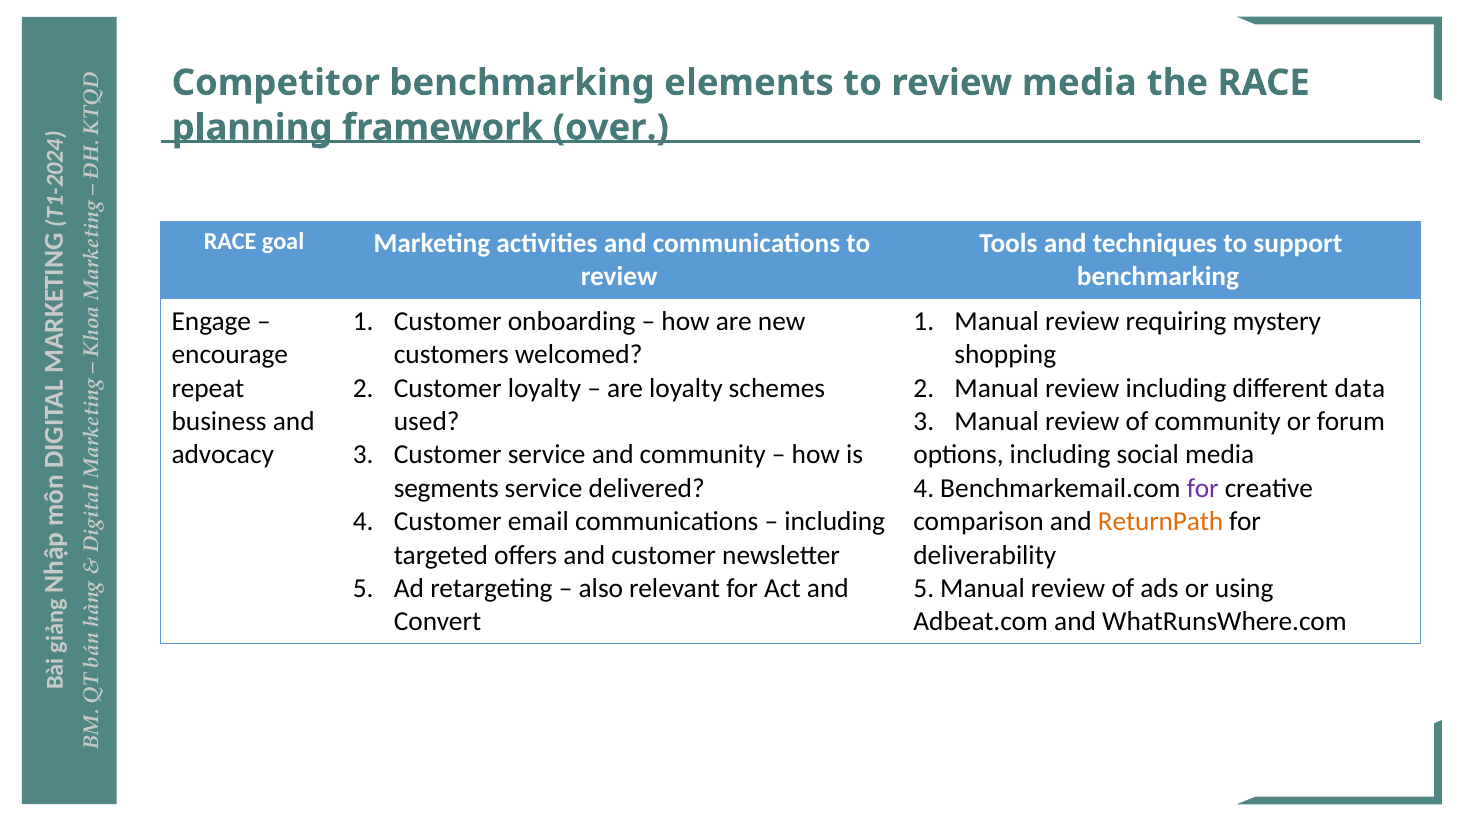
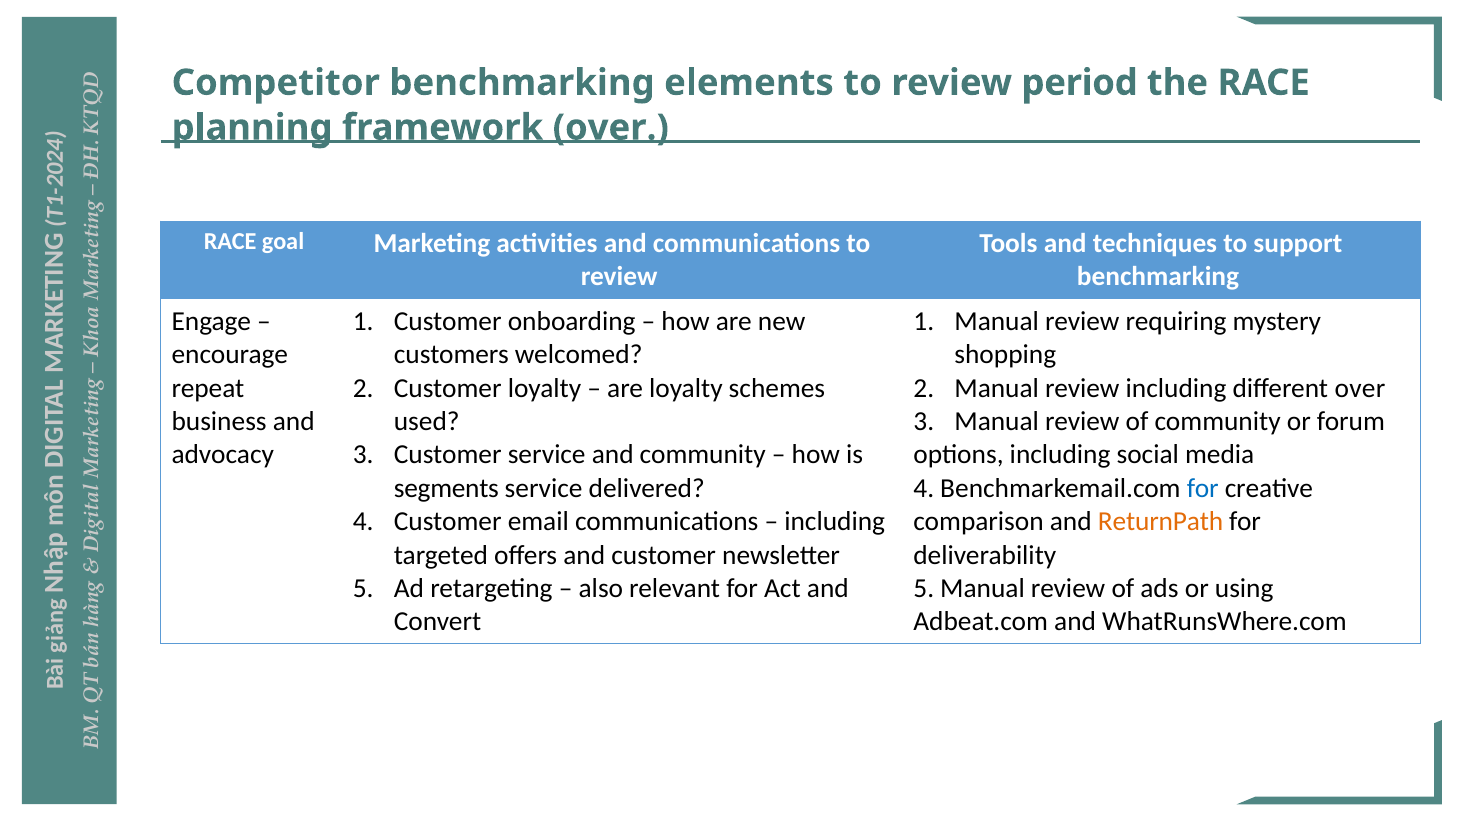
review media: media -> period (1080, 83)
different data: data -> over (1360, 388)
for colour: purple -> blue (1203, 488)
